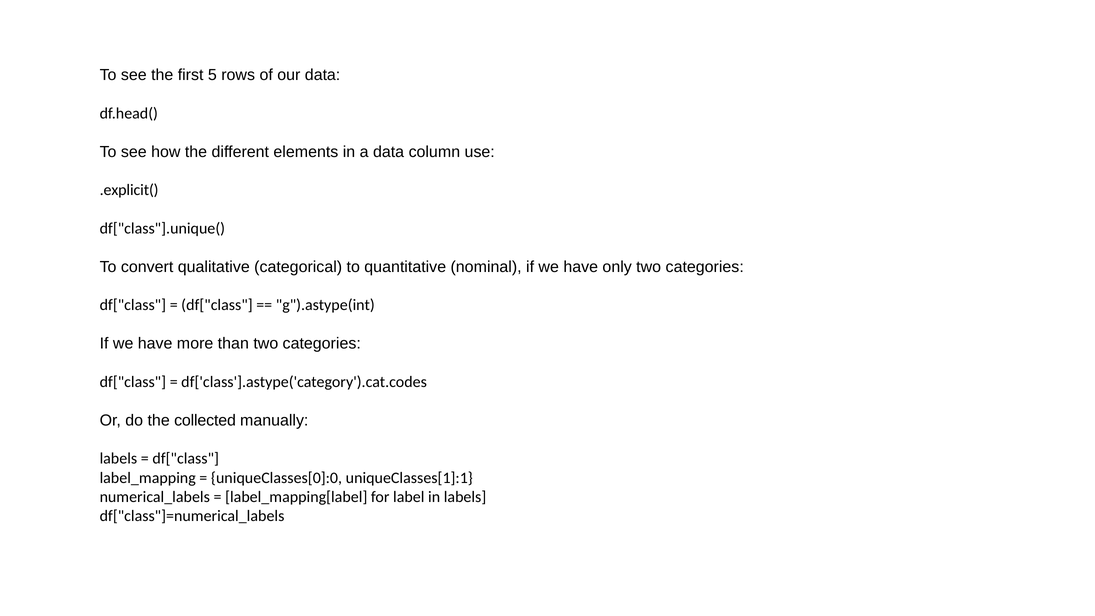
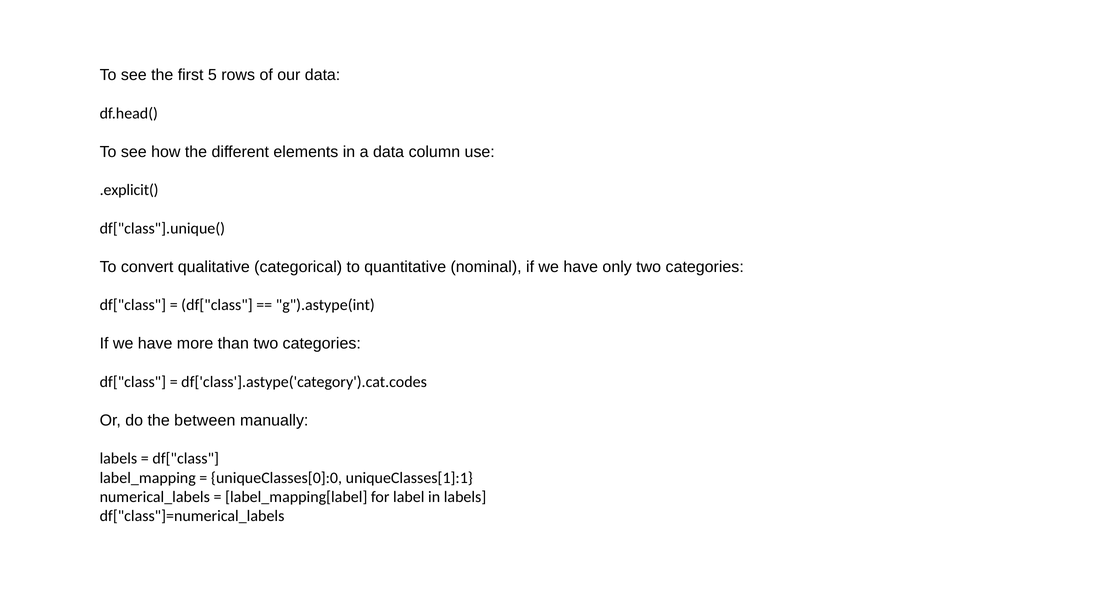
collected: collected -> between (205, 420)
